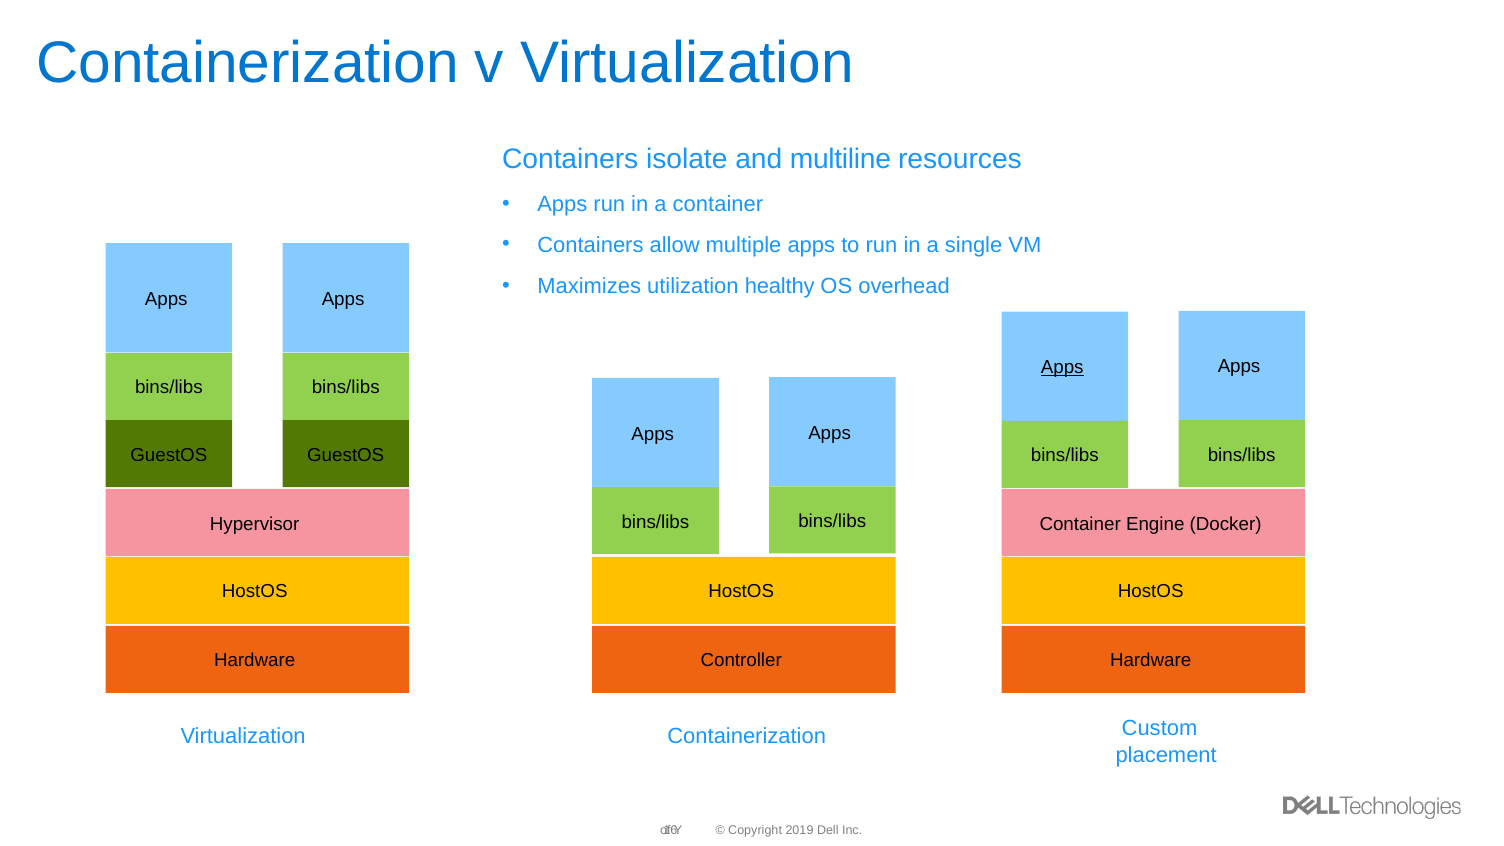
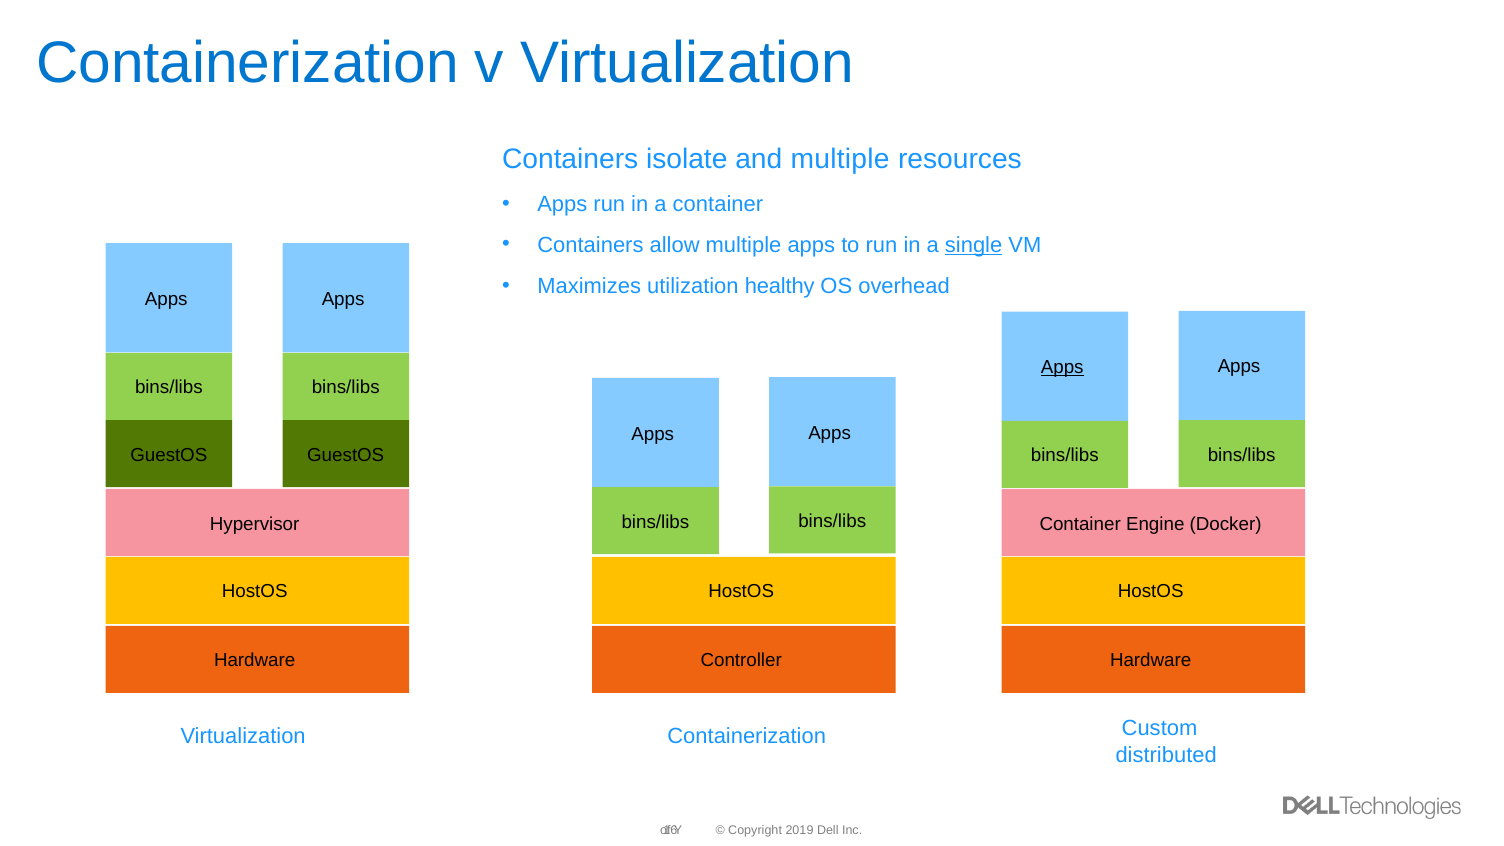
and multiline: multiline -> multiple (840, 159)
single underline: none -> present (974, 245)
placement: placement -> distributed (1166, 755)
